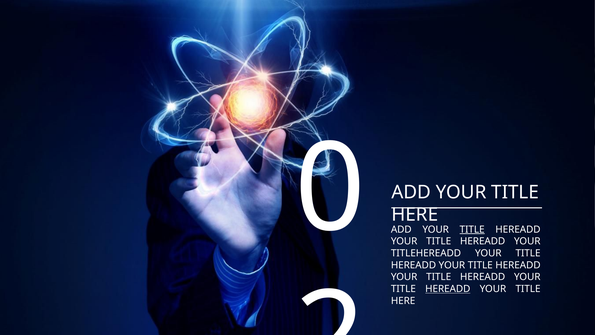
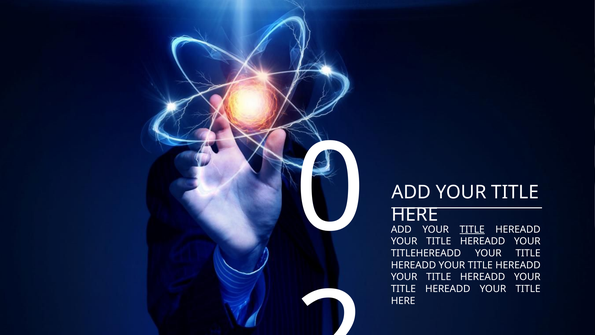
HEREADD underline: present -> none (448, 289)
